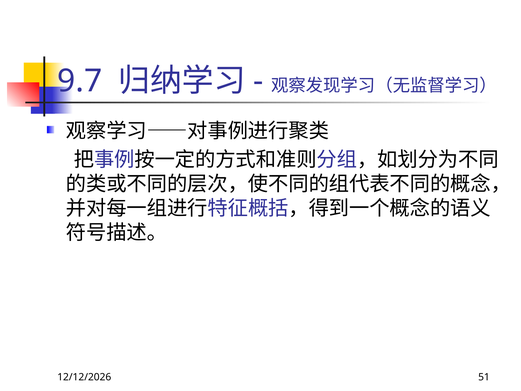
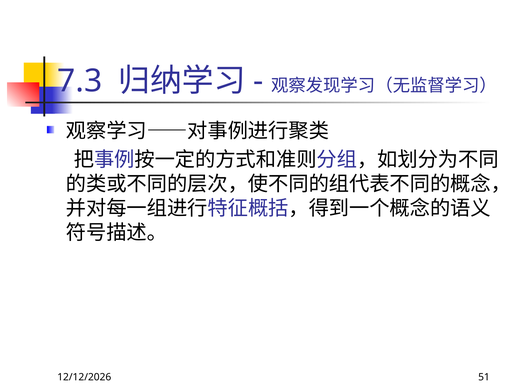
9.7: 9.7 -> 7.3 (80, 81)
